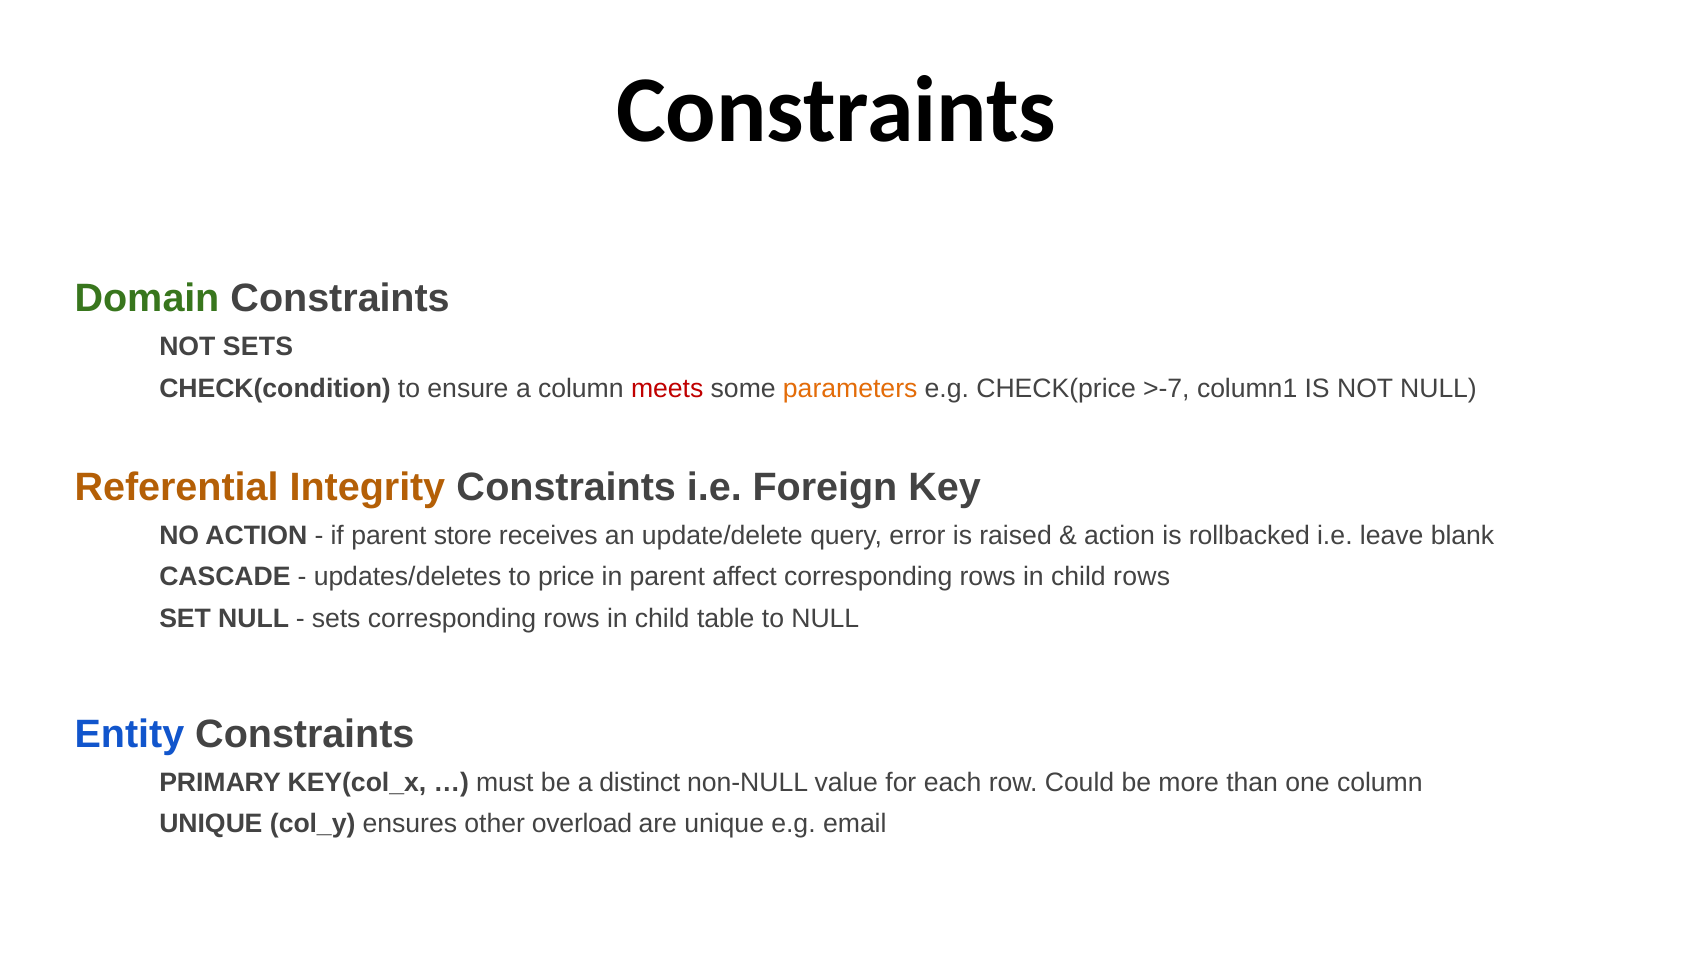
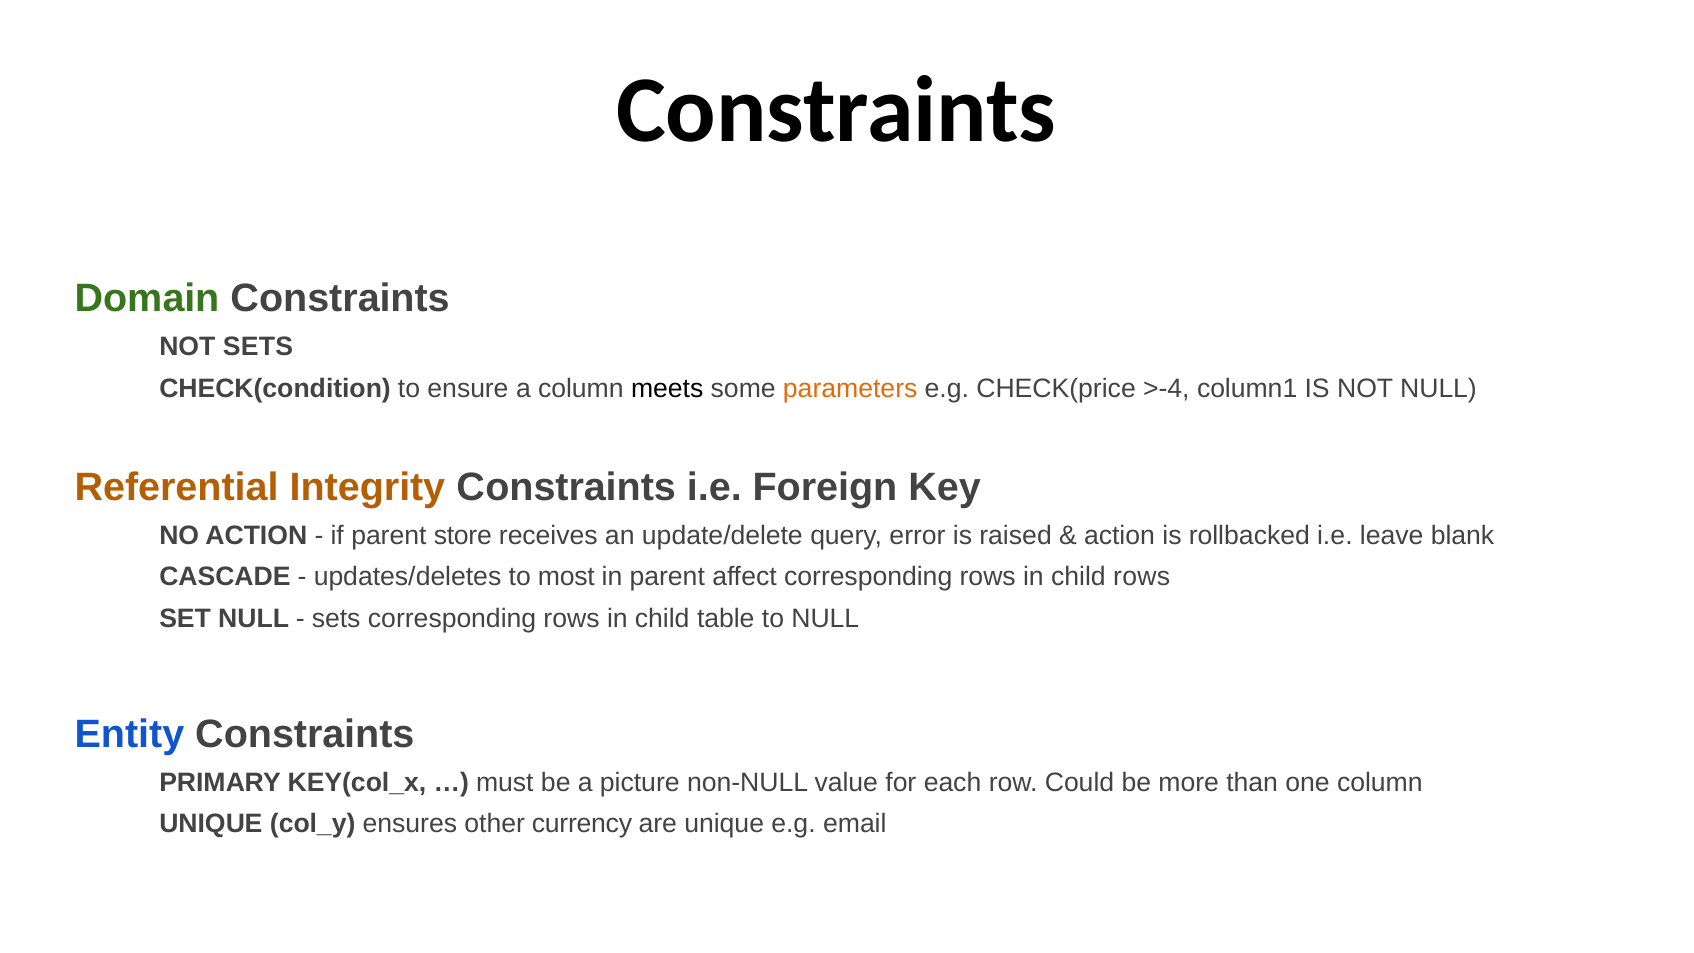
meets colour: red -> black (667, 388)
>-7: >-7 -> >-4 (1166, 388)
price: price -> most (566, 577)
distinct: distinct -> picture (640, 783)
overload: overload -> currency (582, 824)
